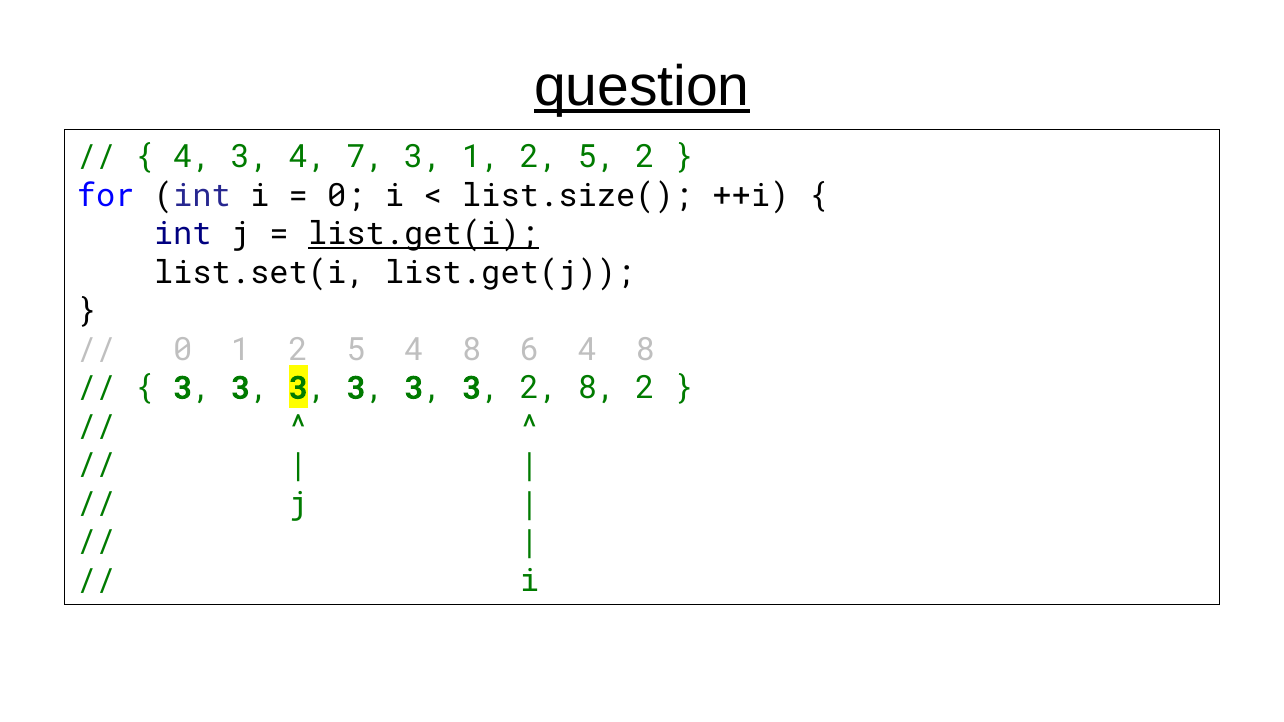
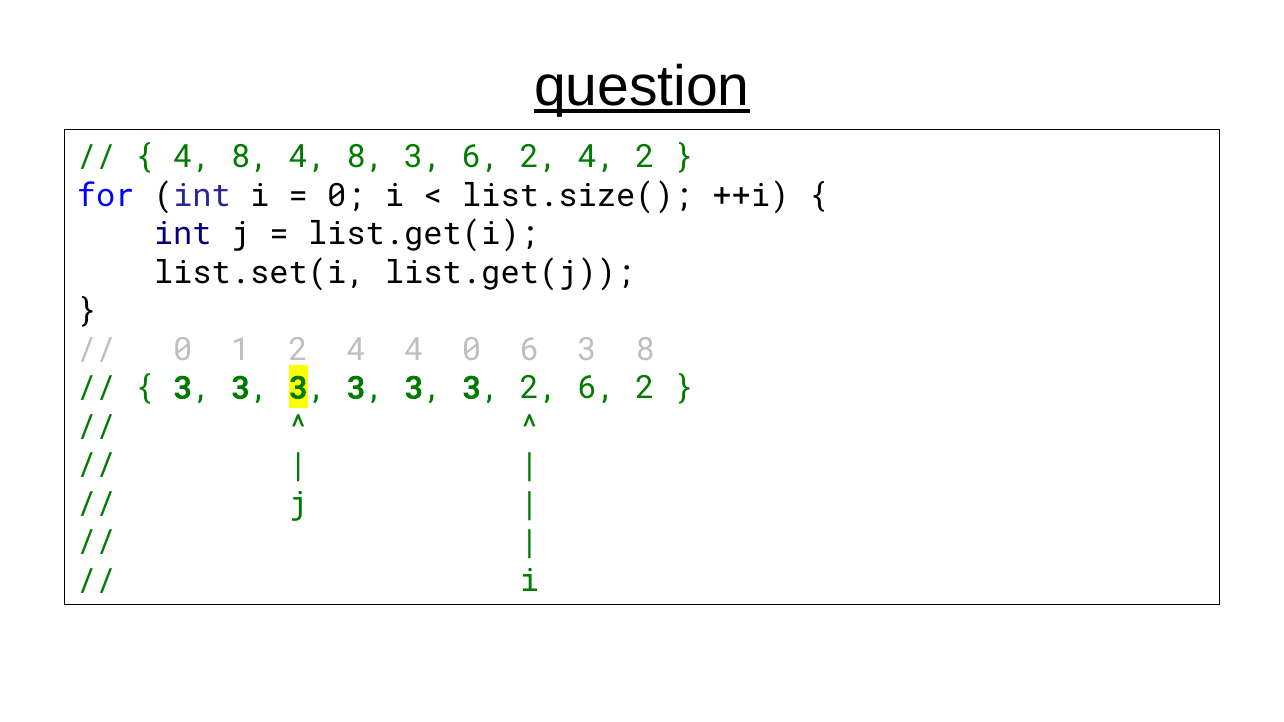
3: 3 -> 8 (250, 157)
7: 7 -> 8 (366, 157)
3 1: 1 -> 6 (481, 157)
5: 5 -> 4 (597, 157)
list.get(i underline: present -> none (423, 234)
5: 5 -> 4 (356, 350)
8: 8 -> 0 (472, 350)
6 4: 4 -> 3 (587, 350)
2 8: 8 -> 6 (597, 388)
